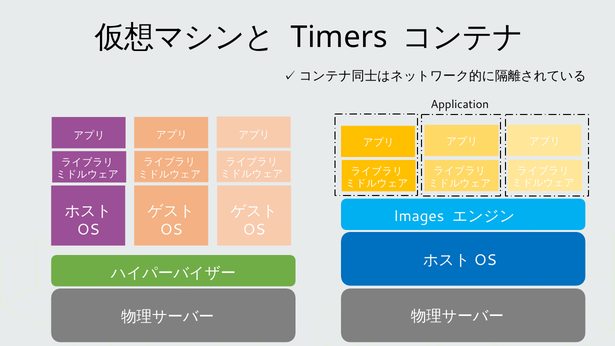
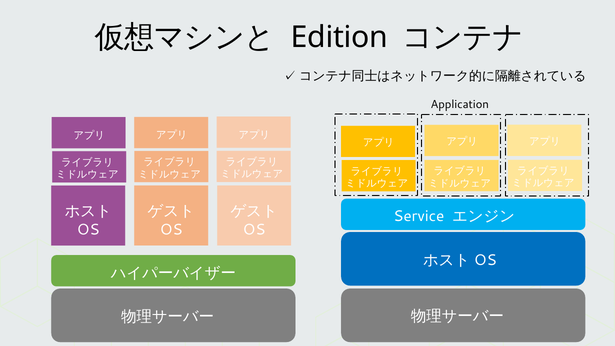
Timers: Timers -> Edition (339, 37)
Images: Images -> Service (419, 216)
